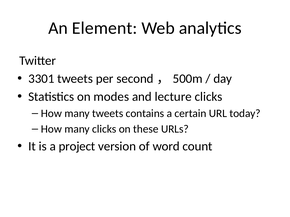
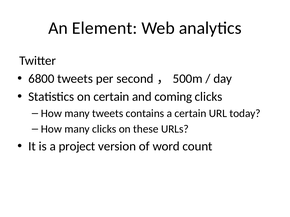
3301: 3301 -> 6800 (41, 79)
on modes: modes -> certain (111, 97)
lecture: lecture -> coming (173, 97)
